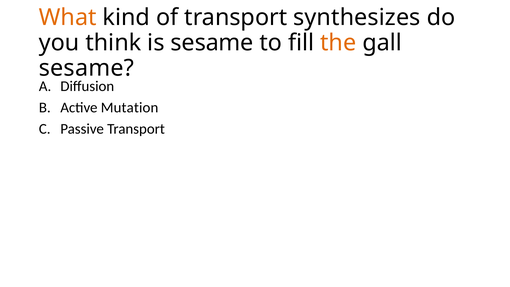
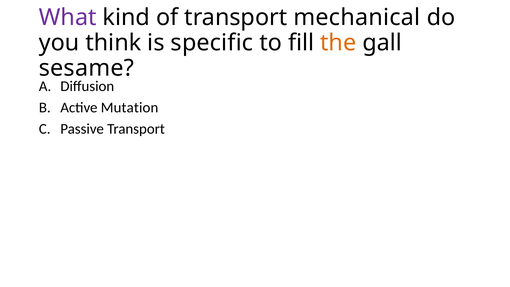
What colour: orange -> purple (68, 18)
synthesizes: synthesizes -> mechanical (357, 18)
is sesame: sesame -> specific (212, 43)
